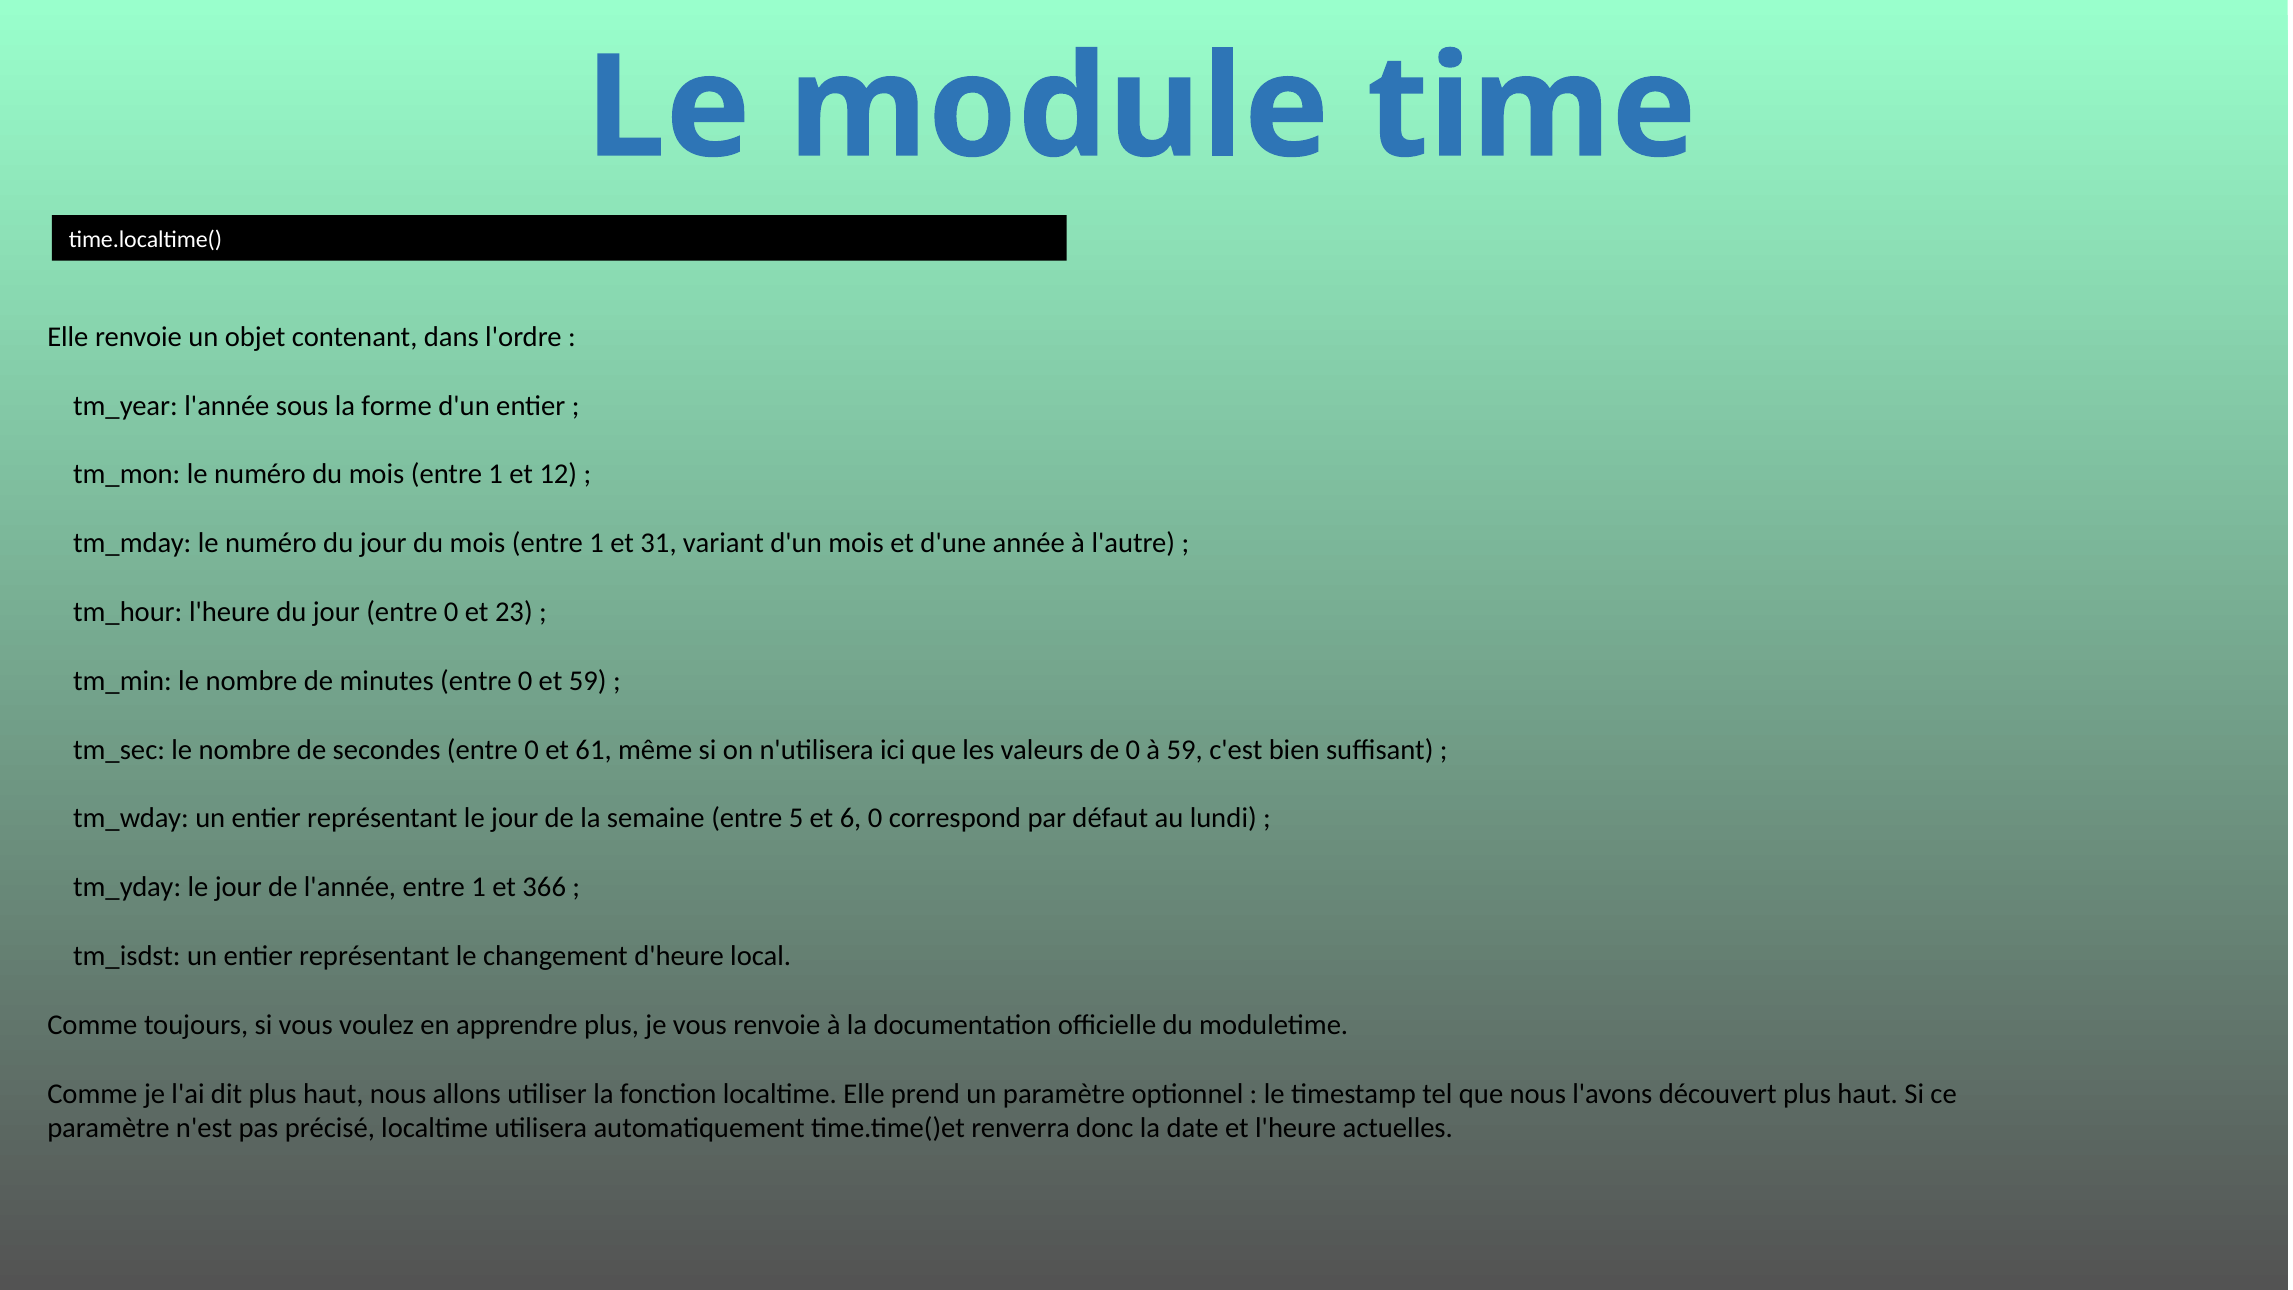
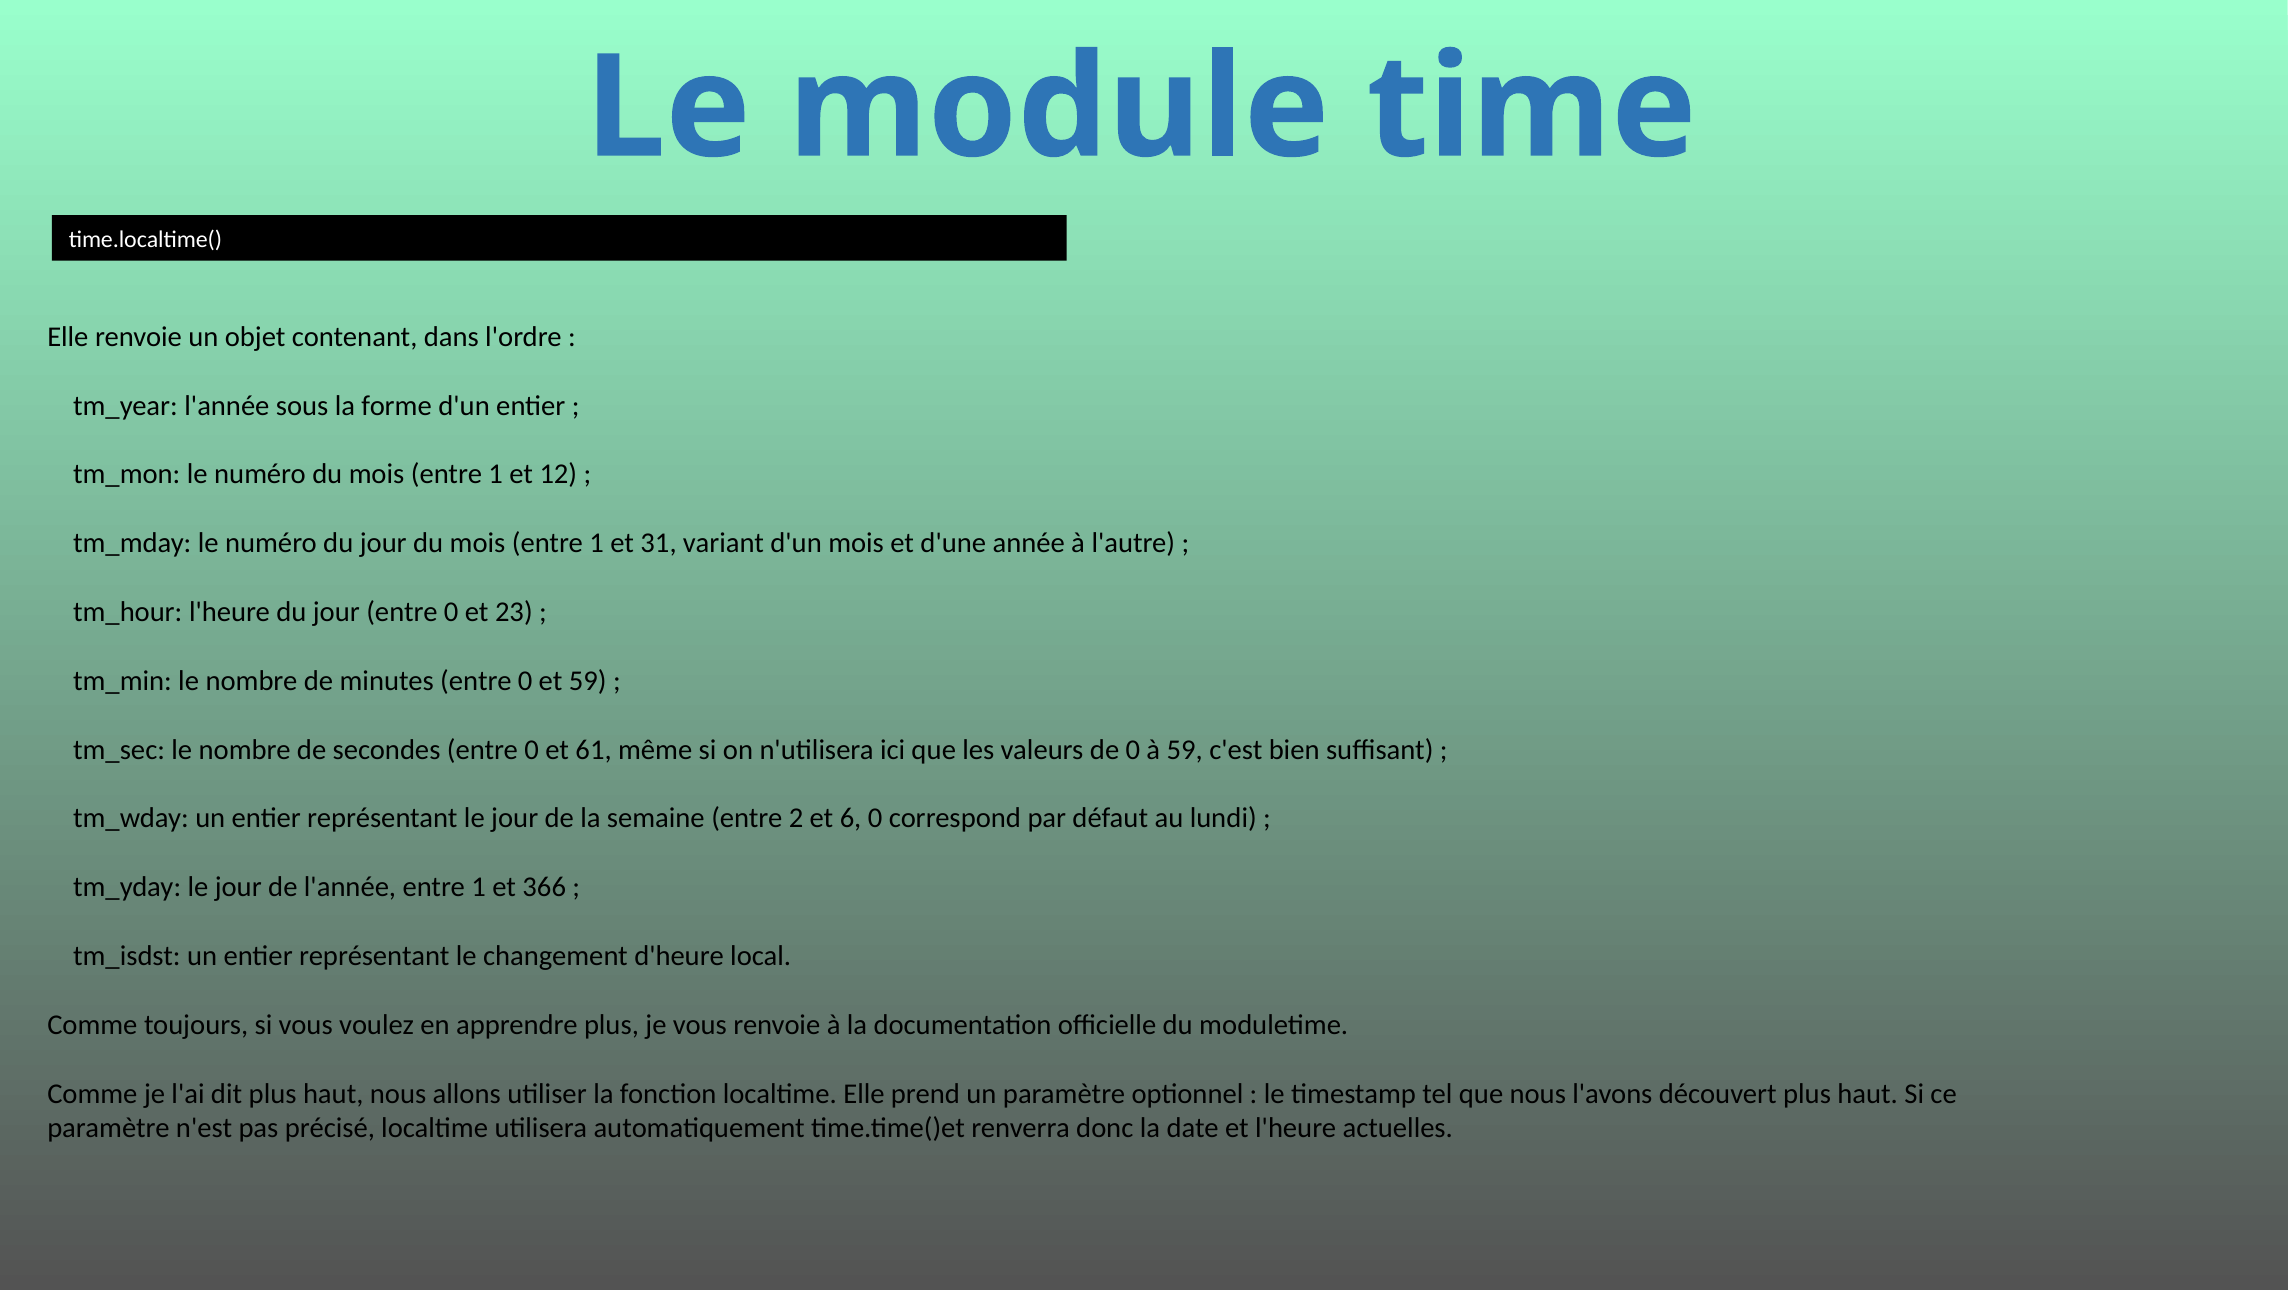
5: 5 -> 2 (796, 818)
